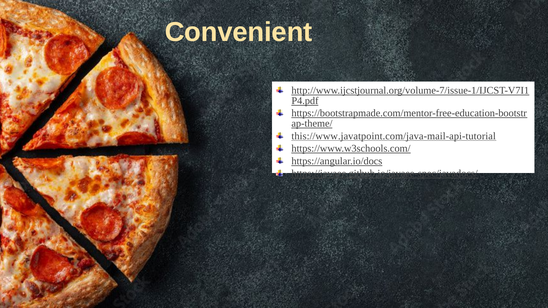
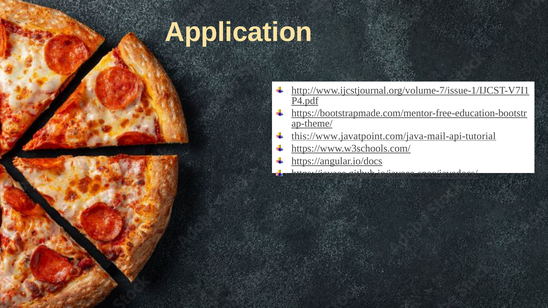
Convenient: Convenient -> Application (239, 32)
